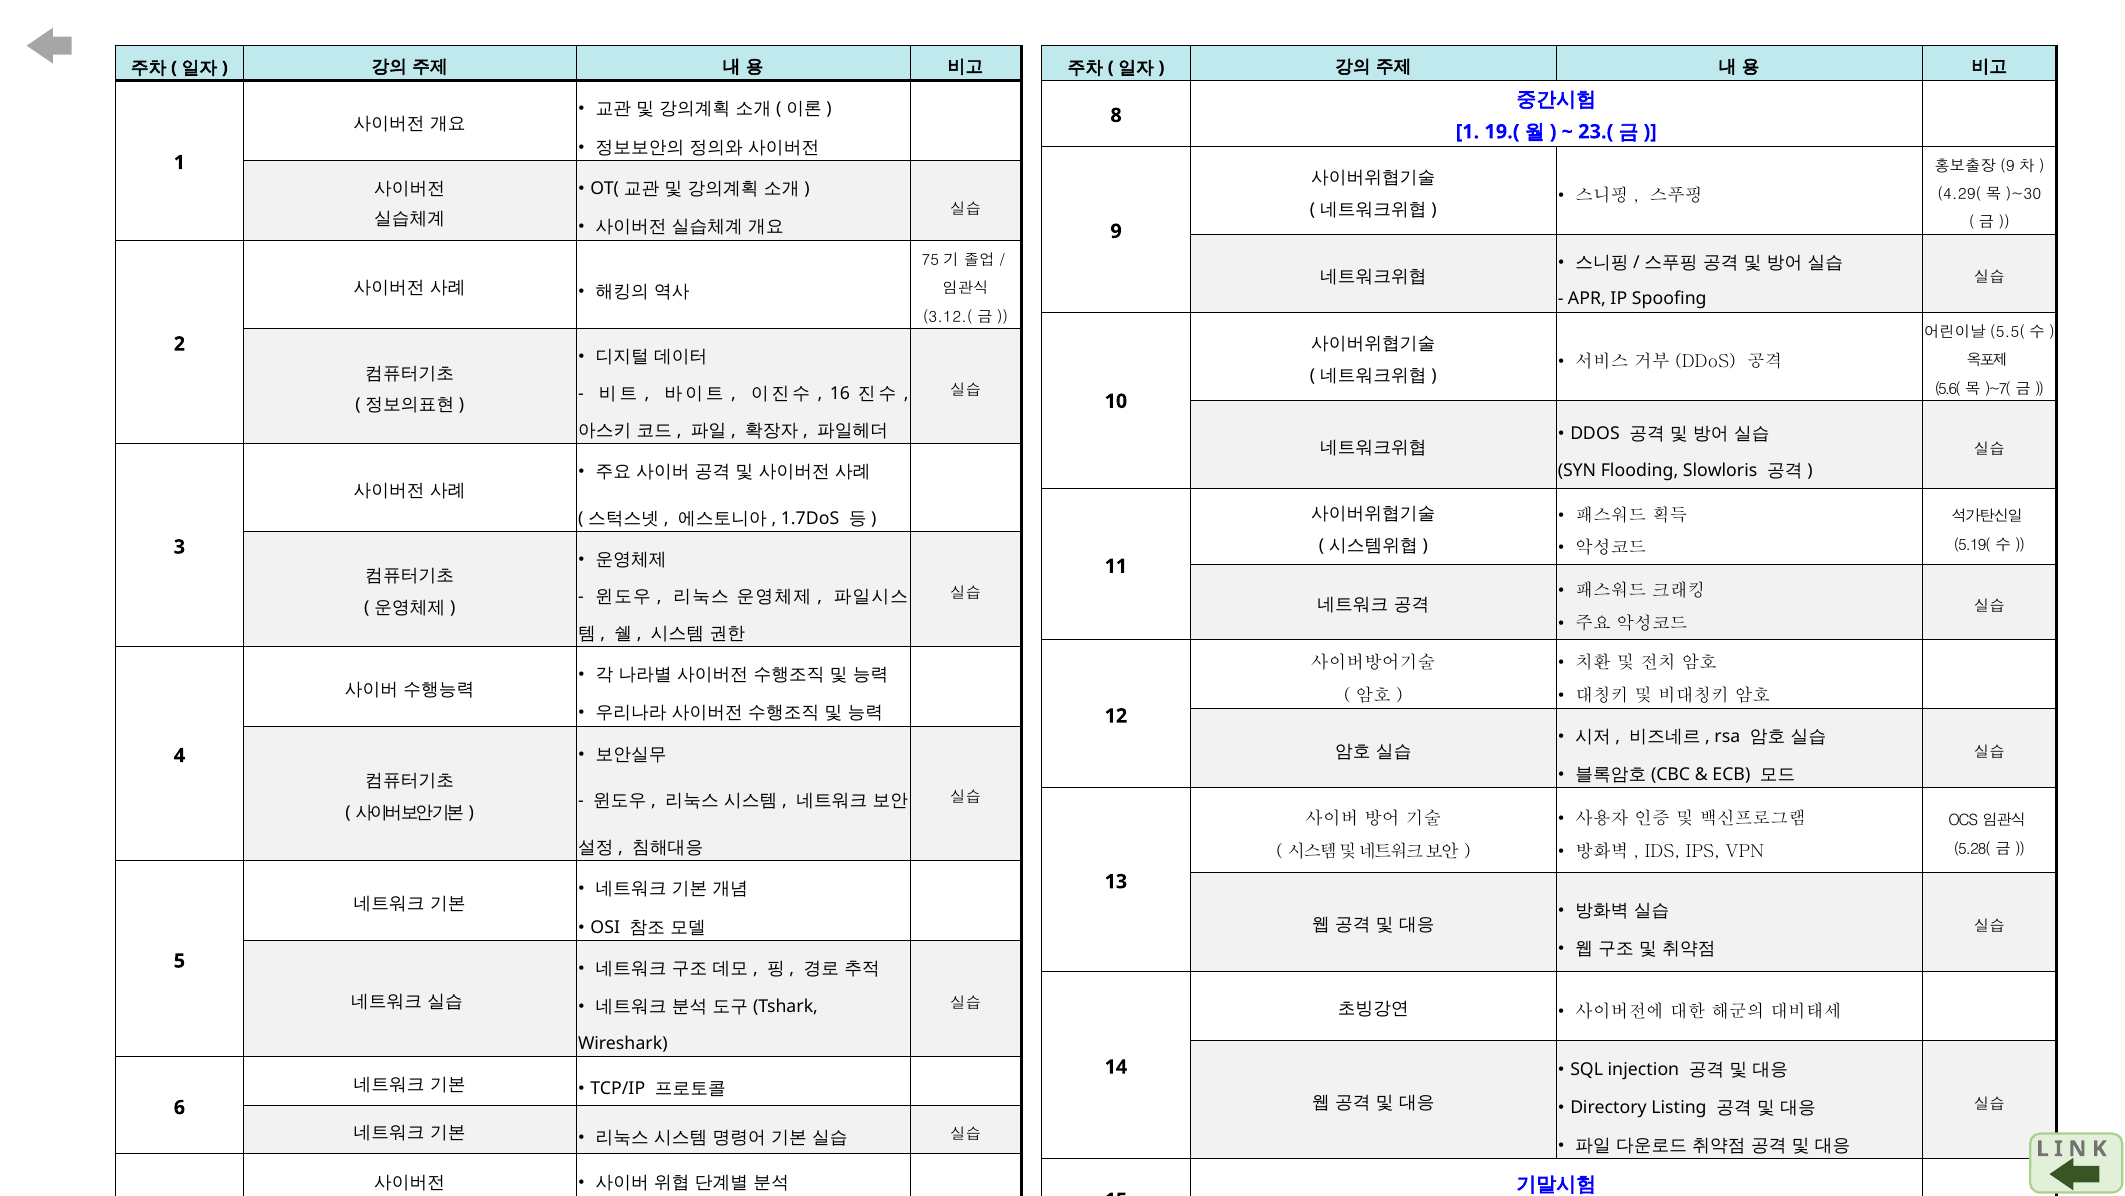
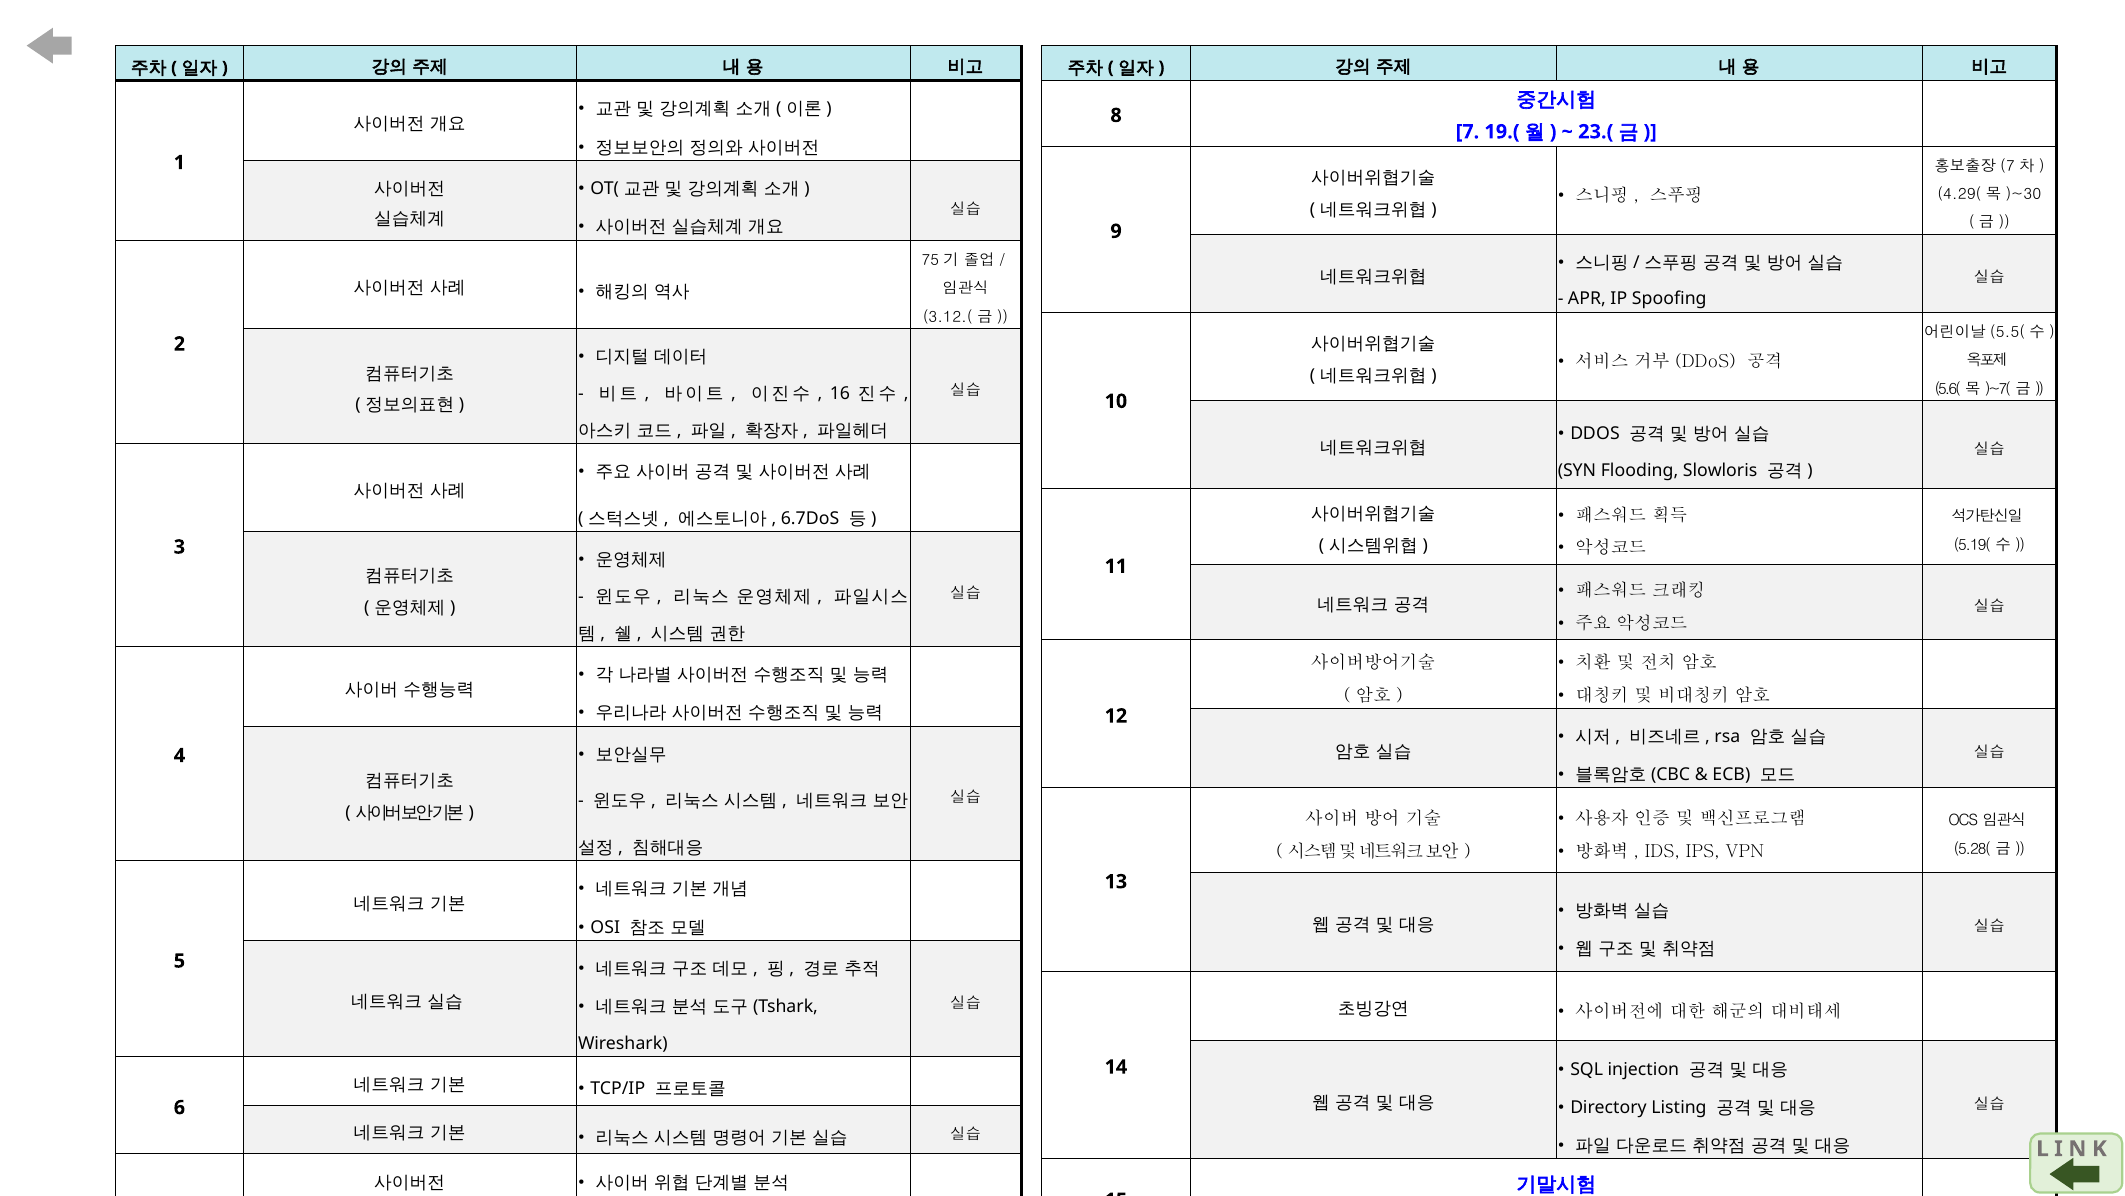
1: 1 -> 7 (1467, 132)
9: 9 -> 7 (2008, 166)
1.7DoS: 1.7DoS -> 6.7DoS (810, 518)
